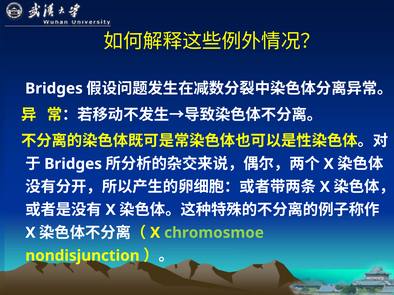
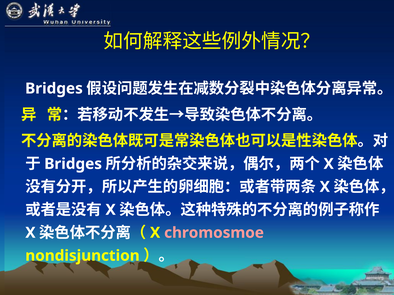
chromosmoe colour: light green -> pink (214, 233)
